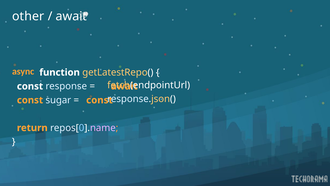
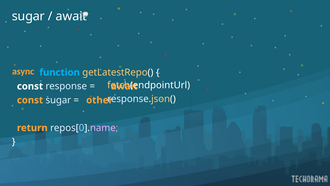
other: other -> sugar (28, 16)
function colour: white -> light blue (60, 72)
const: const -> other (100, 100)
